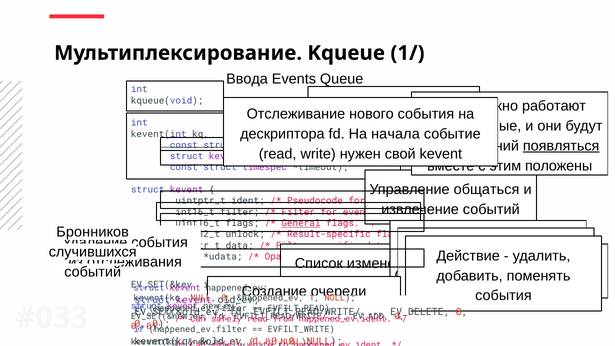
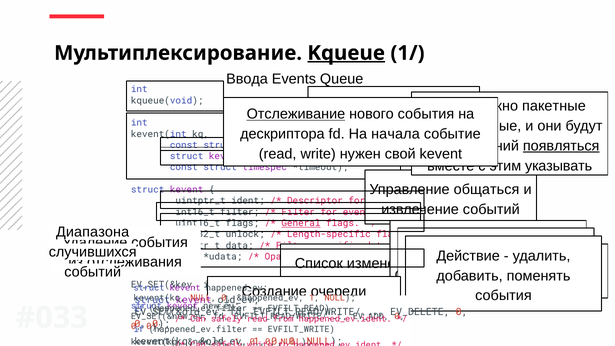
Kqueue underline: none -> present (346, 53)
работают: работают -> пакетные (554, 106)
Отслеживание underline: none -> present (296, 114)
положены: положены -> указывать (559, 166)
Pseudocode: Pseudocode -> Descriptor (315, 201)
Бронников: Бронников -> Диапазона (93, 232)
Result-specific: Result-specific -> Length-specific (329, 234)
